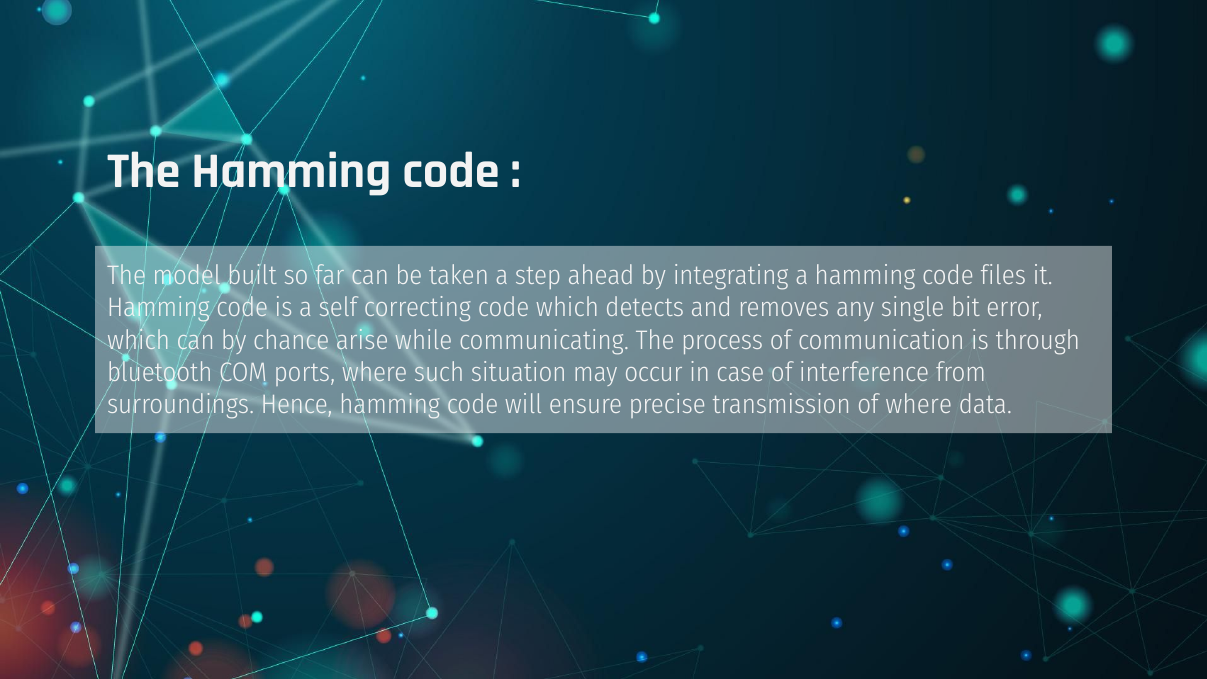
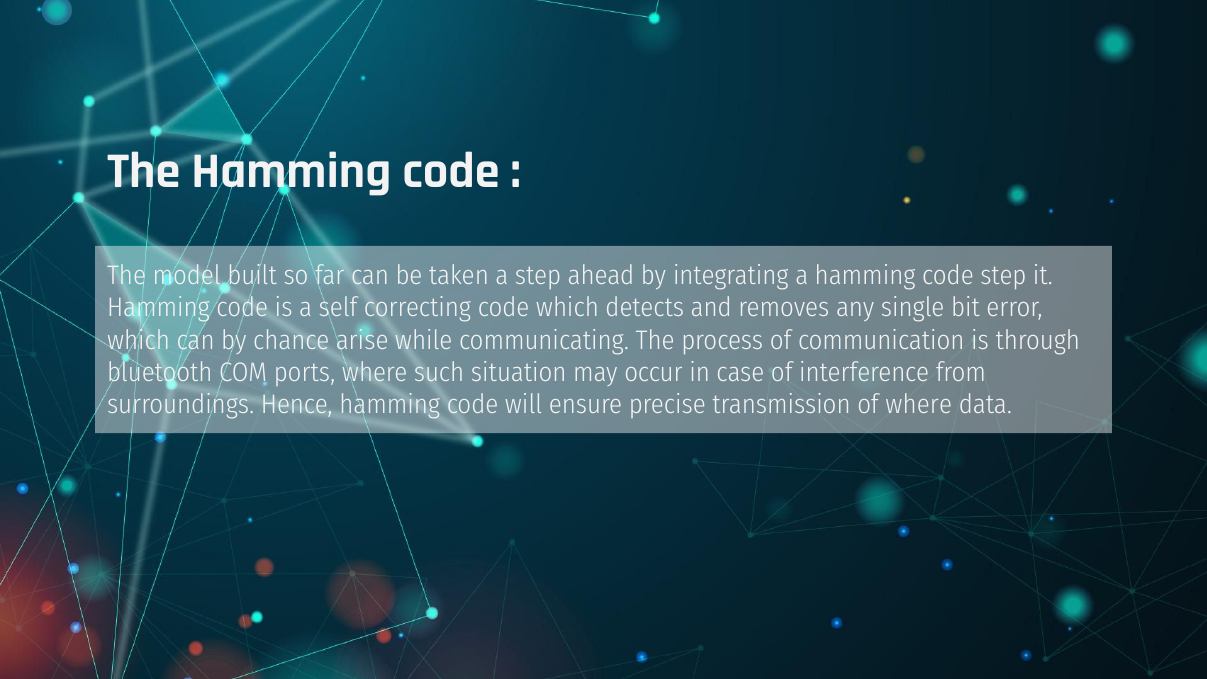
code files: files -> step (1003, 276)
